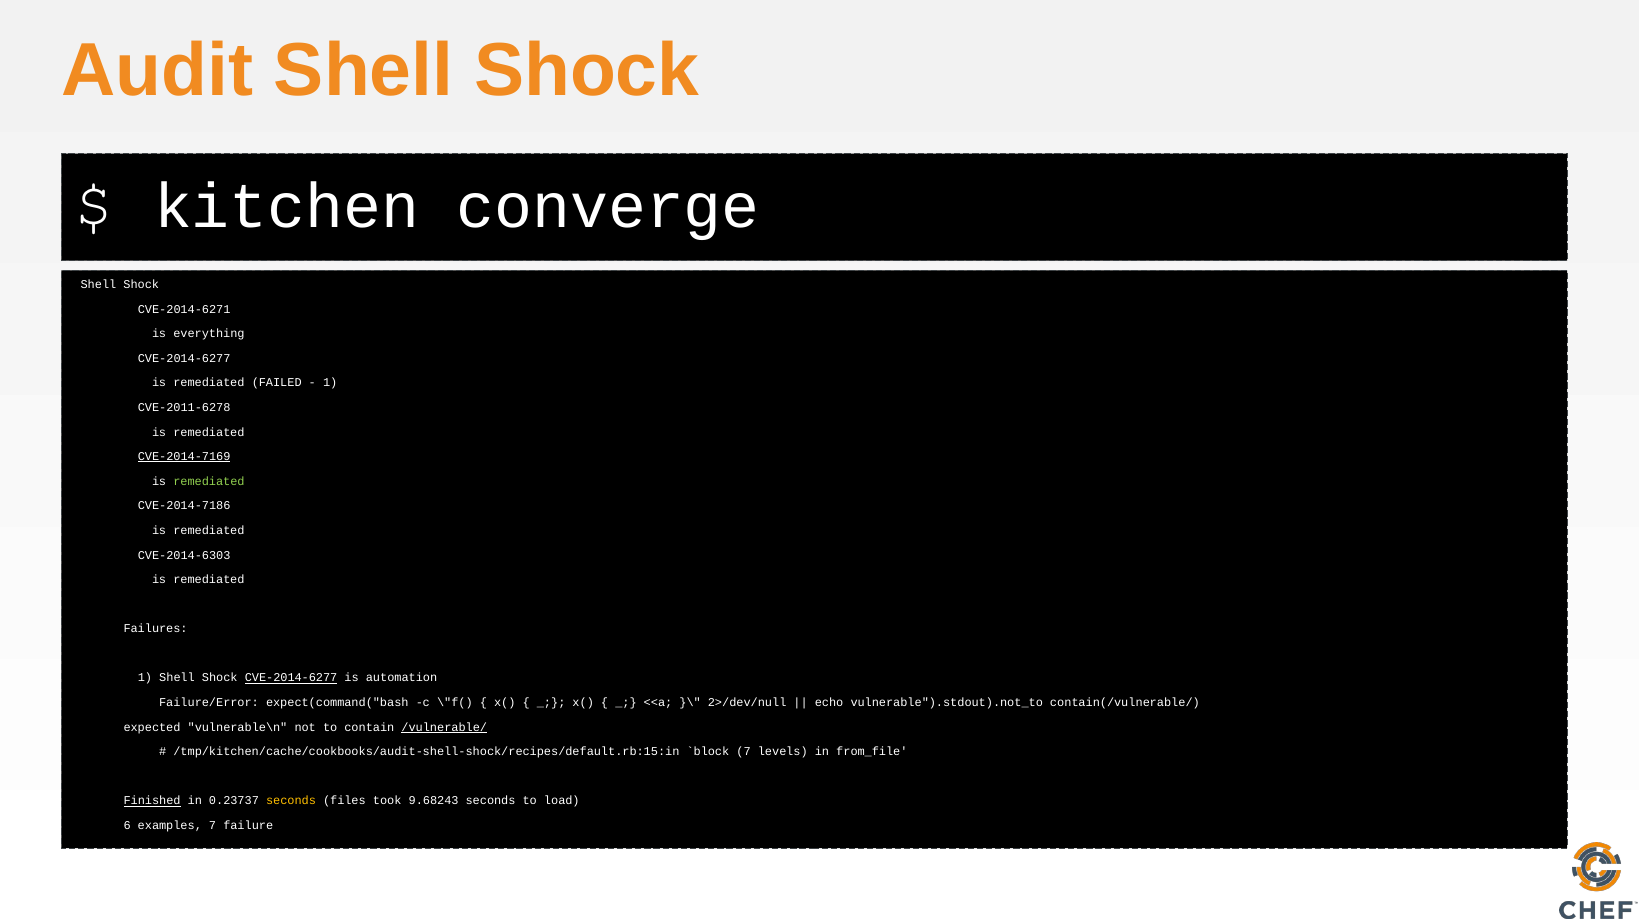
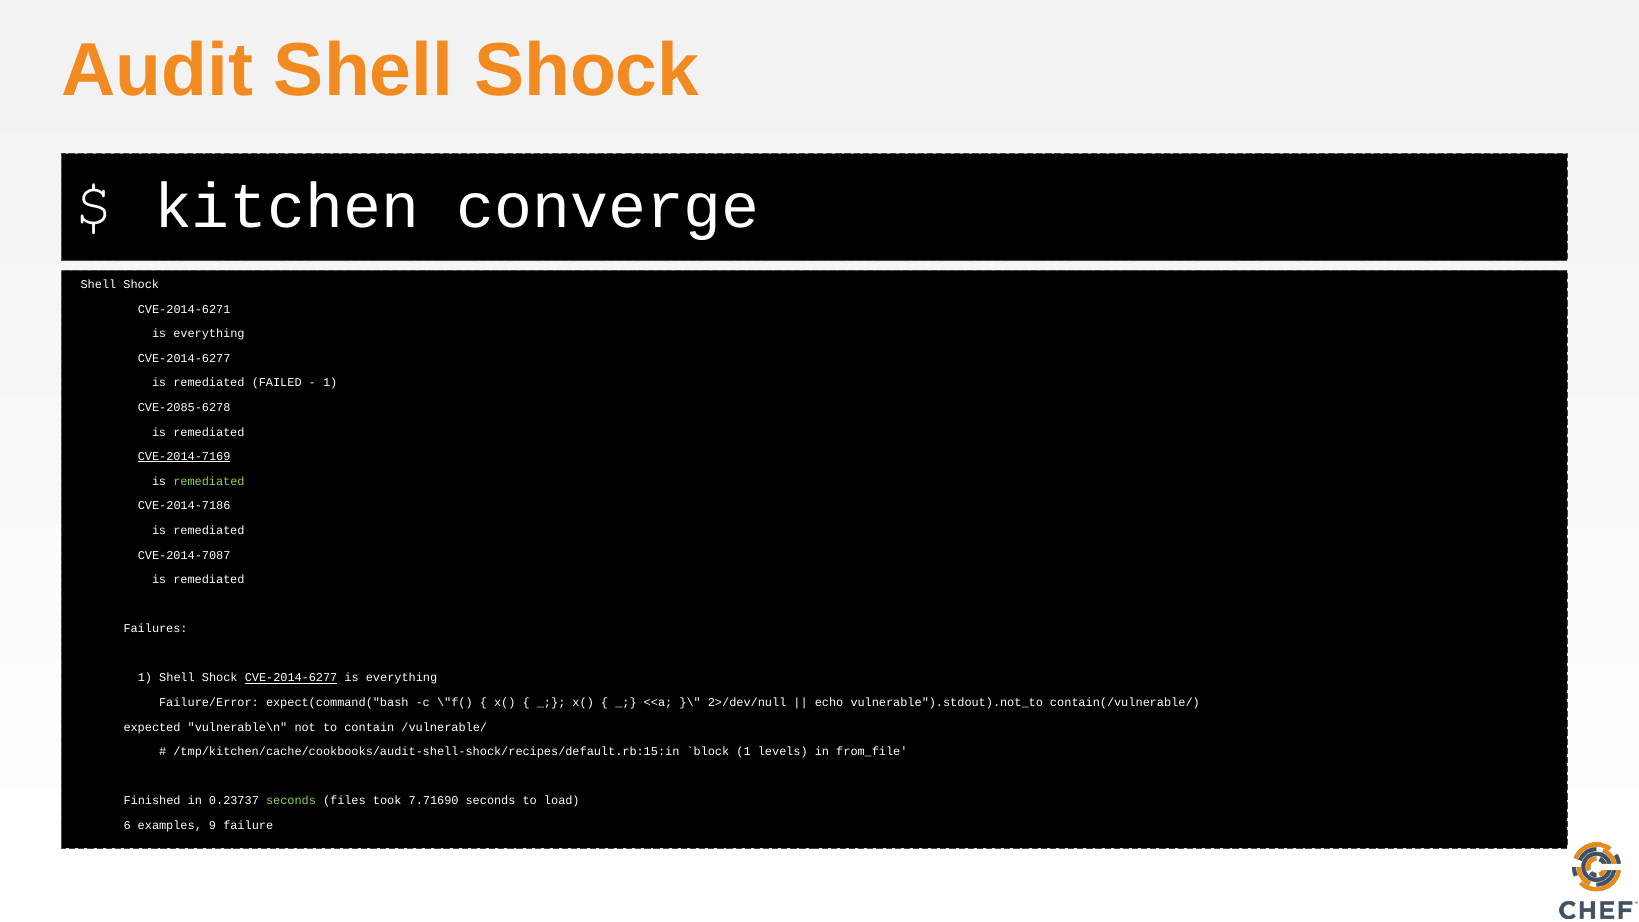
CVE-2011-6278: CVE-2011-6278 -> CVE-2085-6278 (184, 408)
CVE-2014-6303: CVE-2014-6303 -> CVE-2014-7087 (184, 555)
automation: automation -> everything (402, 678)
/vulnerable/ underline: present -> none (444, 727)
7: 7 -> 1 (744, 752)
Finished underline: present -> none (152, 801)
seconds colour: yellow -> light green (291, 801)
9.68243: 9.68243 -> 7.71690 (434, 801)
examples 7: 7 -> 9 (213, 825)
